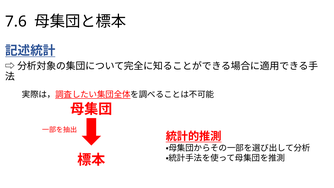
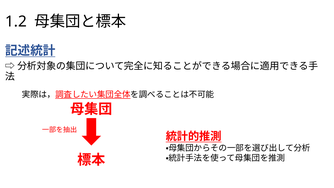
7.6: 7.6 -> 1.2 (16, 21)
